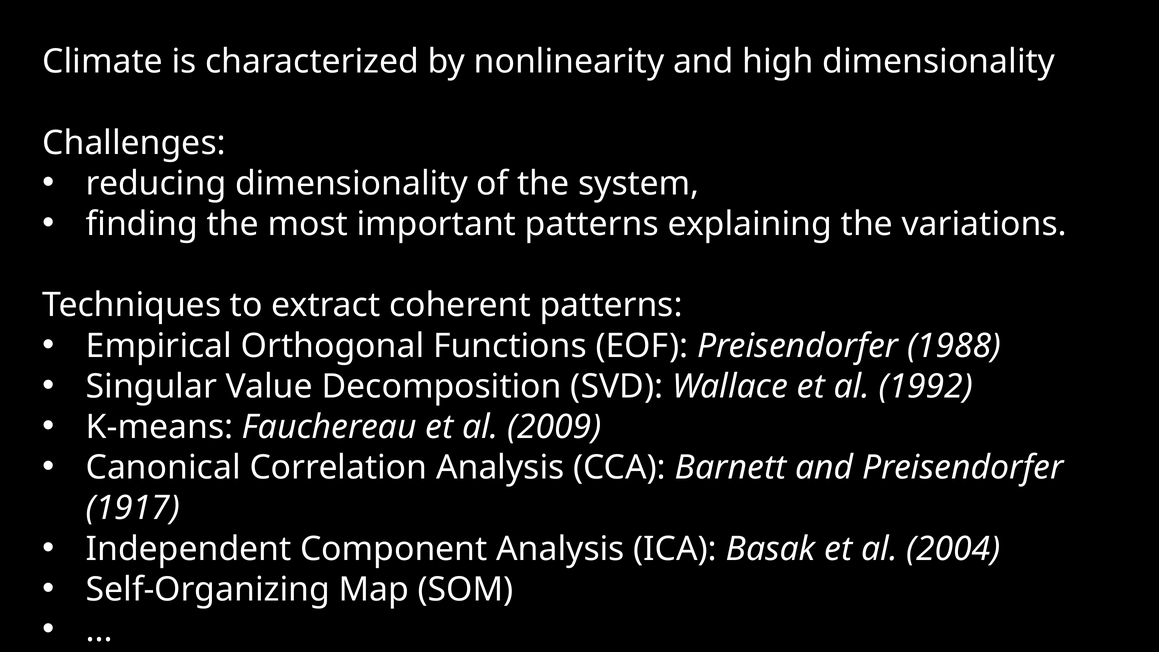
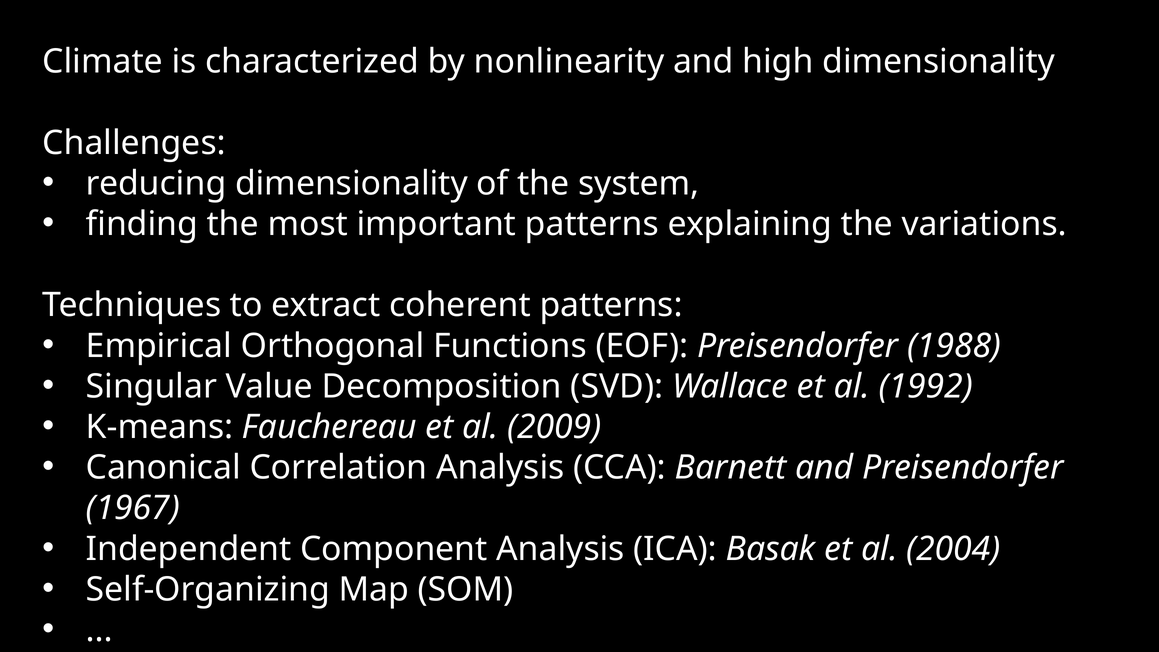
1917: 1917 -> 1967 (133, 508)
